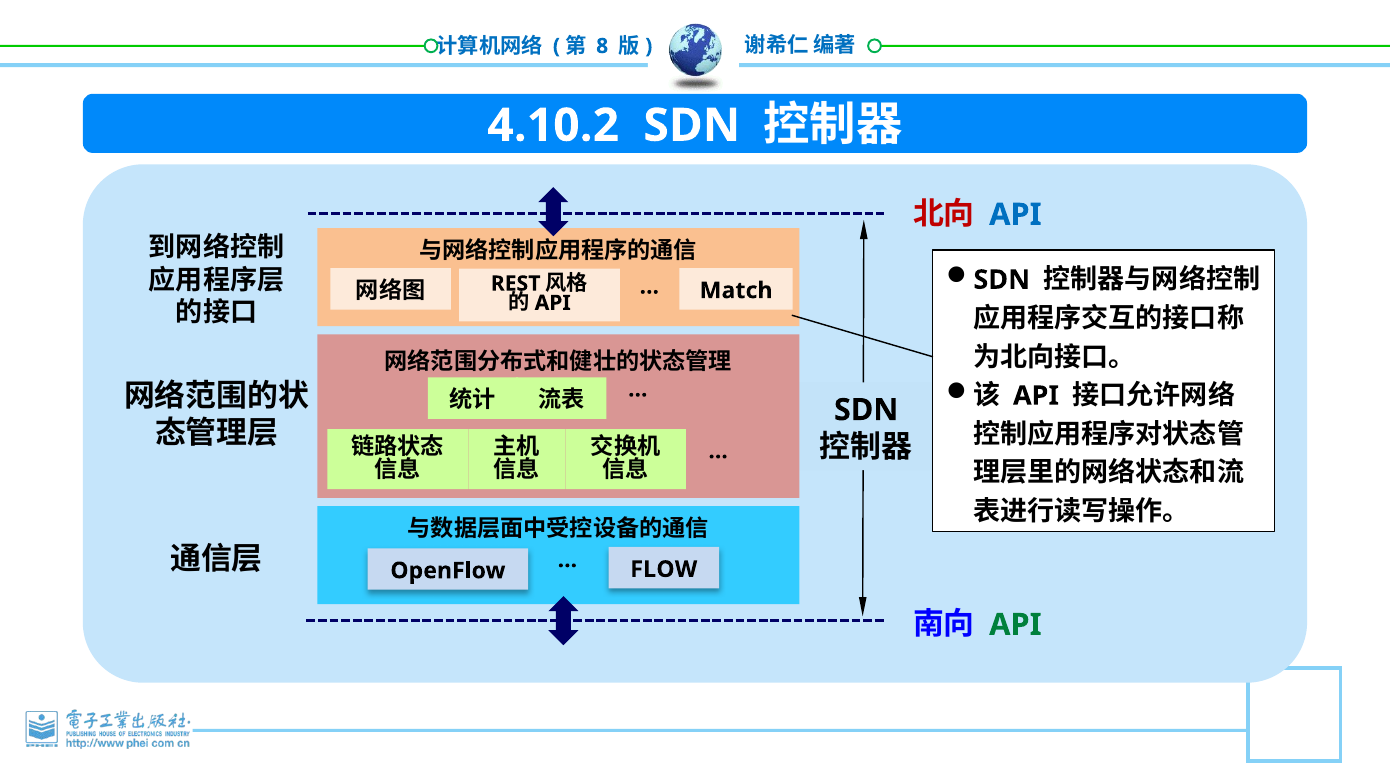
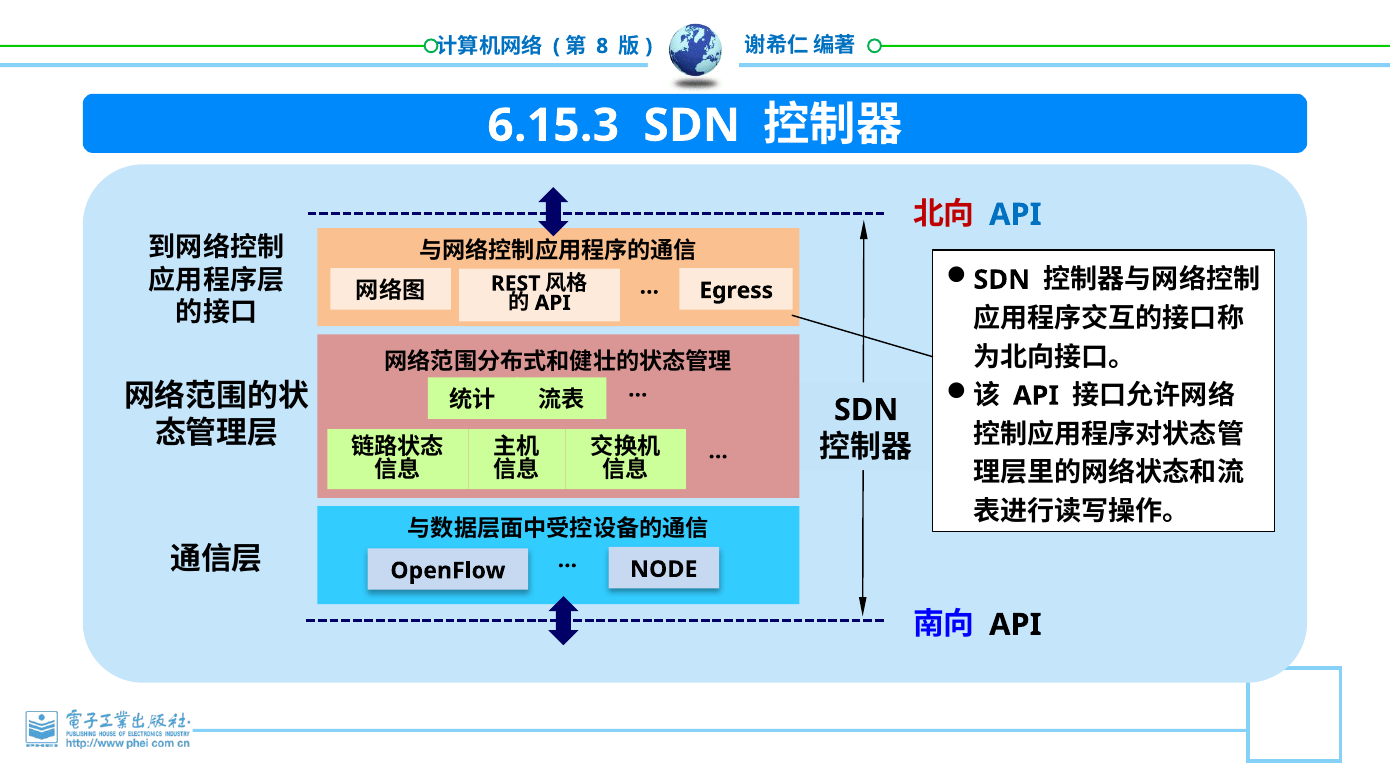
4.10.2: 4.10.2 -> 6.15.3 (553, 126)
Match: Match -> Egress (736, 290)
FLOW: FLOW -> NODE (664, 569)
API colour: green -> black (1015, 625)
